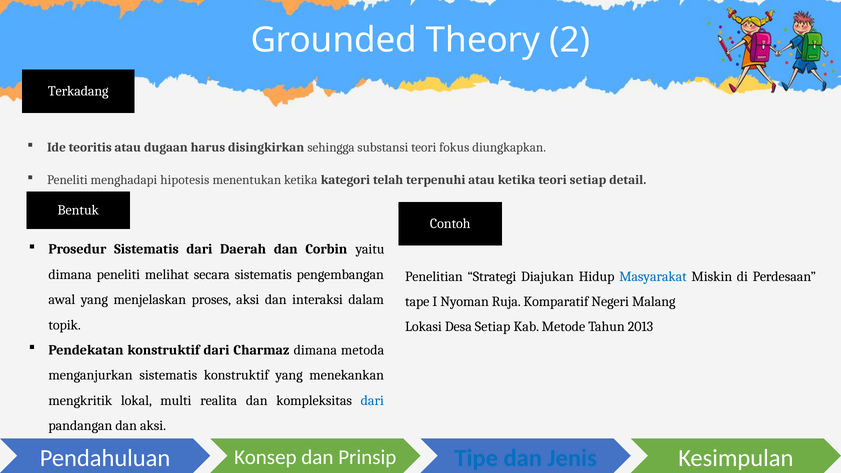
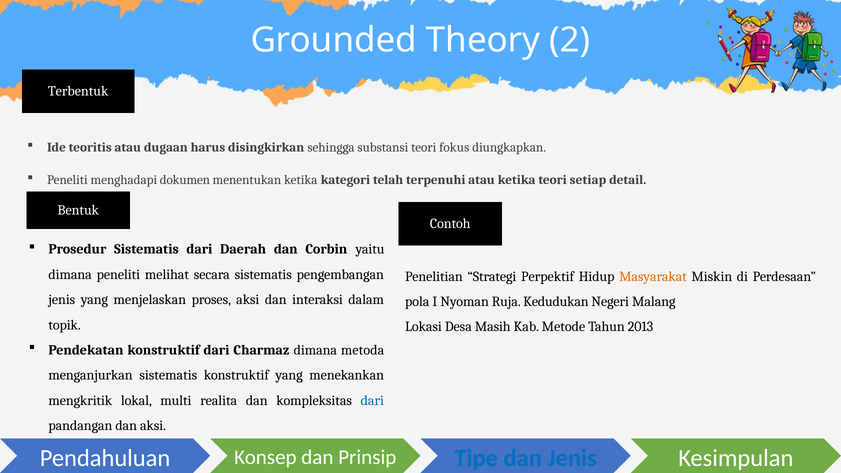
Terkadang: Terkadang -> Terbentuk (78, 91)
hipotesis: hipotesis -> dokumen (185, 180)
Diajukan: Diajukan -> Perpektif (548, 276)
Masyarakat colour: blue -> orange (653, 276)
awal: awal -> jenis (62, 300)
tape: tape -> pola (417, 302)
Komparatif: Komparatif -> Kedudukan (556, 302)
Desa Setiap: Setiap -> Masih (493, 327)
